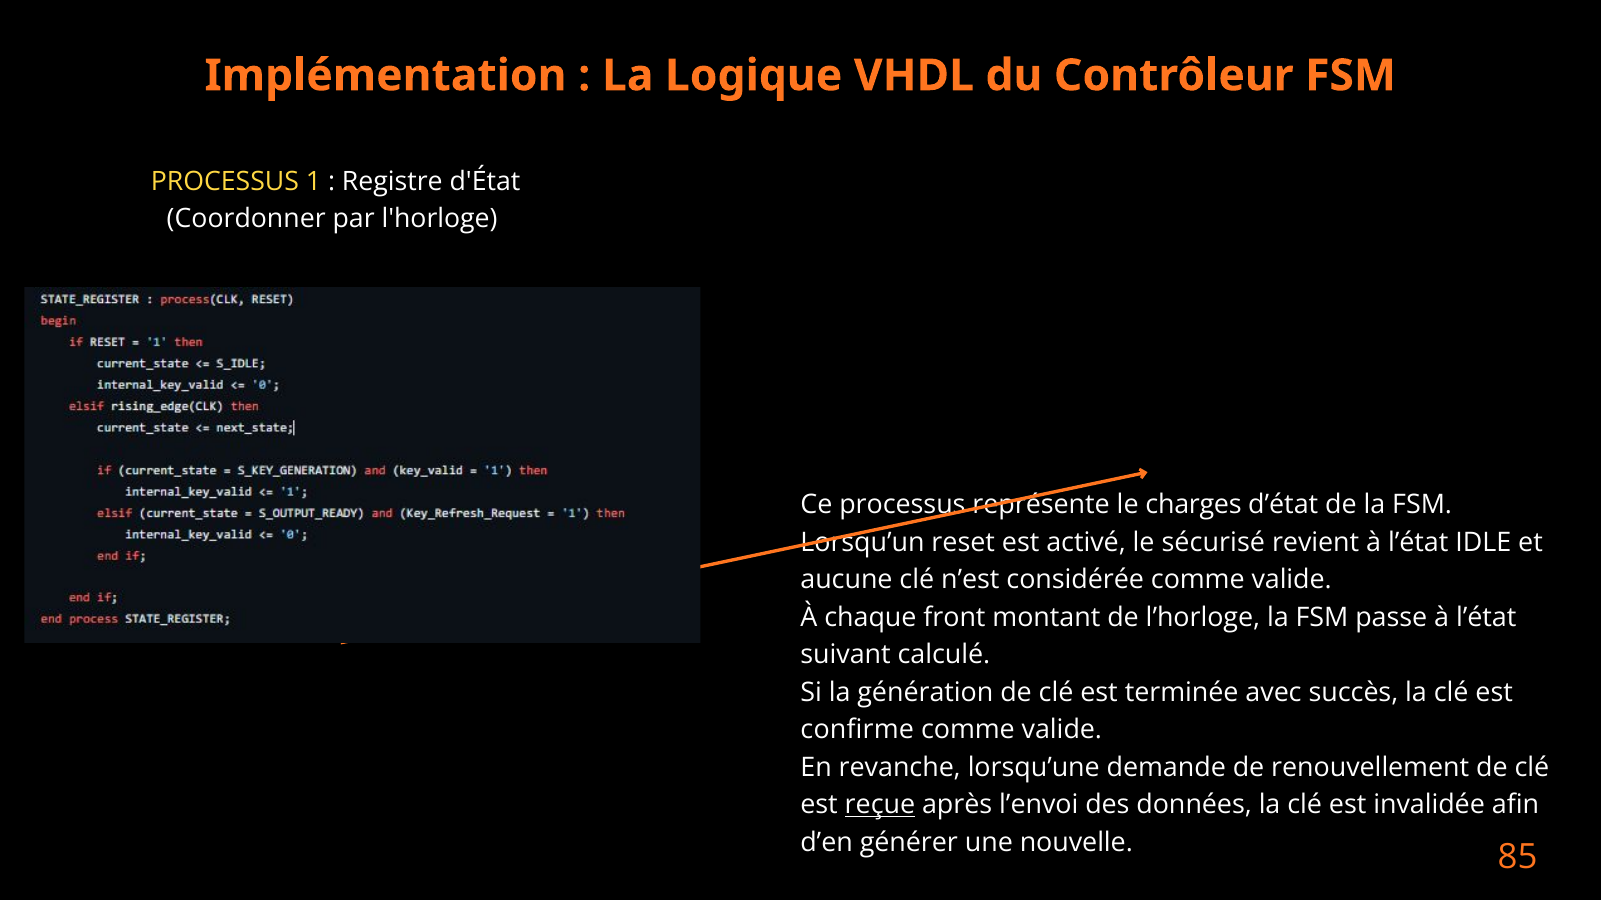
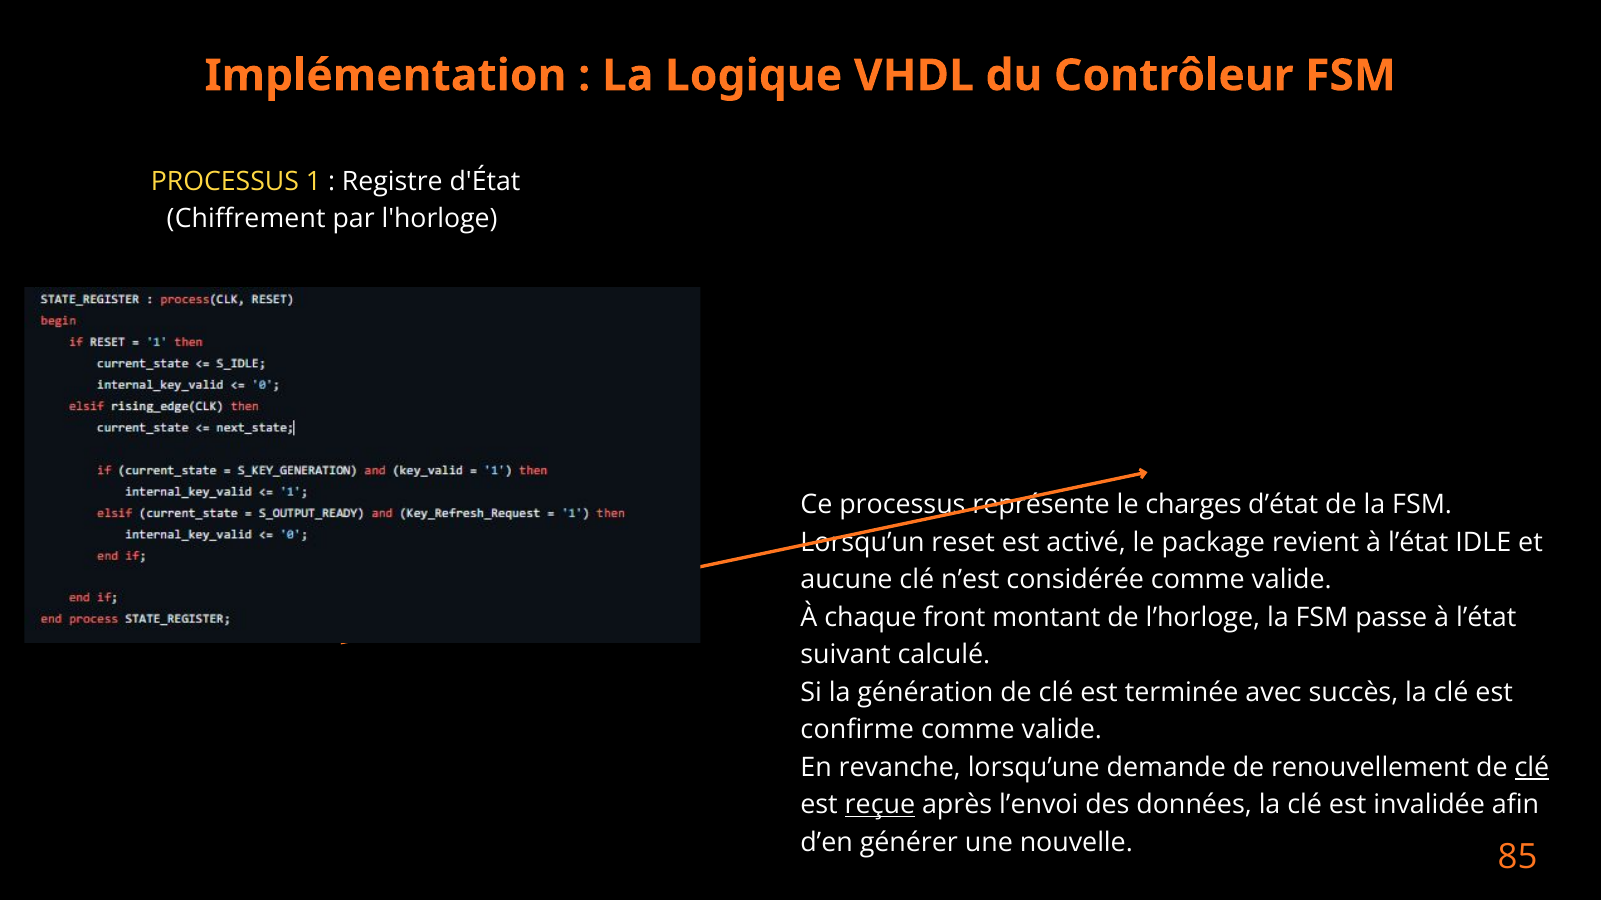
Coordonner: Coordonner -> Chiffrement (246, 219)
sécurisé: sécurisé -> package (1213, 543)
clé underline: none -> present (1532, 768)
